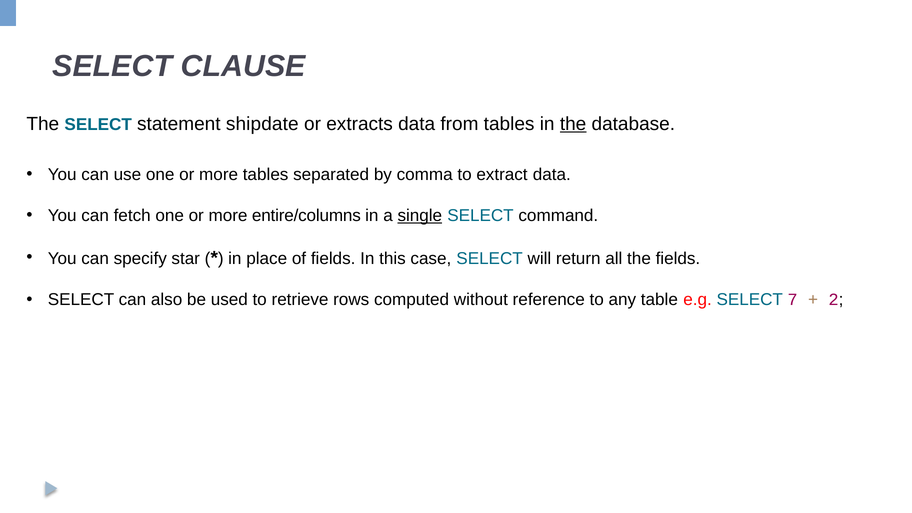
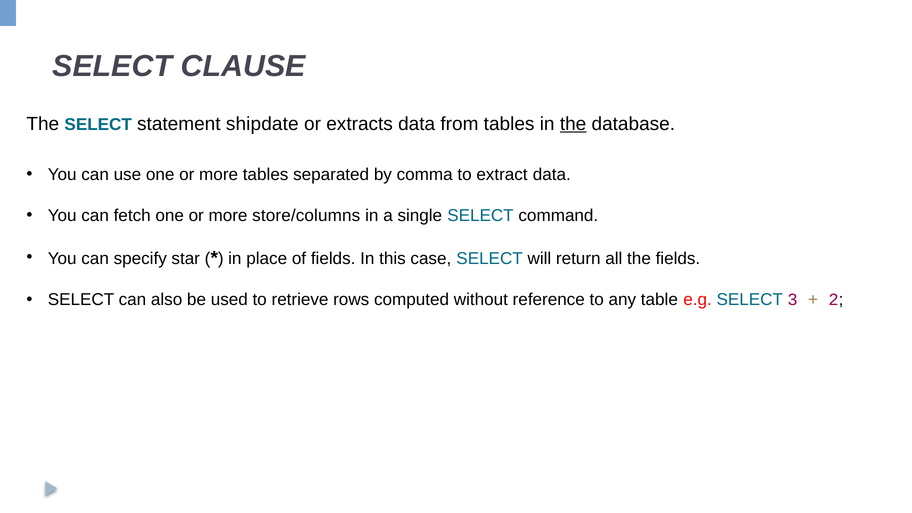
entire/columns: entire/columns -> store/columns (306, 215)
single underline: present -> none (420, 215)
7: 7 -> 3 (793, 300)
